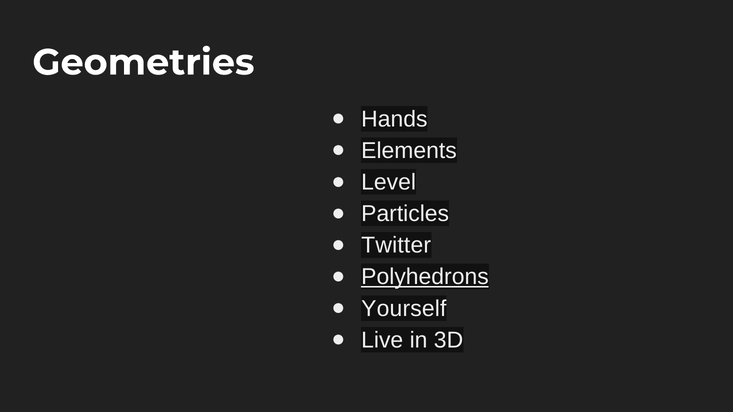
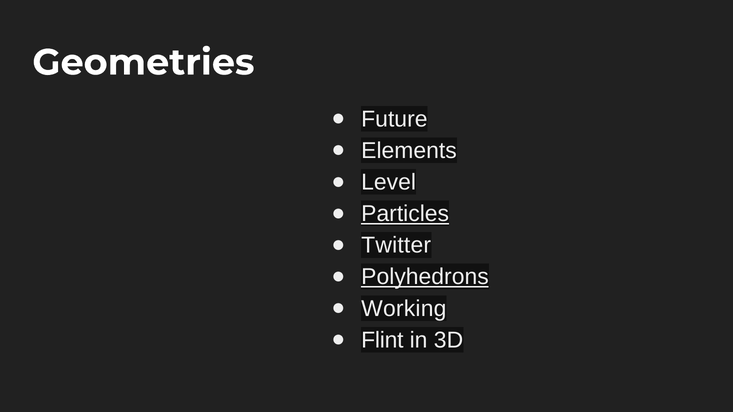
Hands: Hands -> Future (394, 119)
Particles underline: none -> present (405, 214)
Yourself: Yourself -> Working (404, 309)
Live: Live -> Flint (382, 340)
